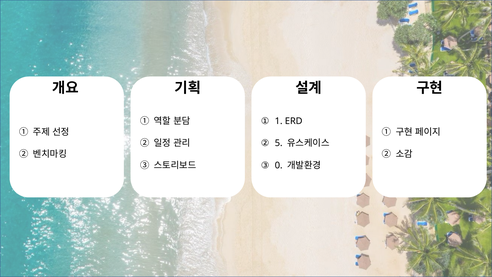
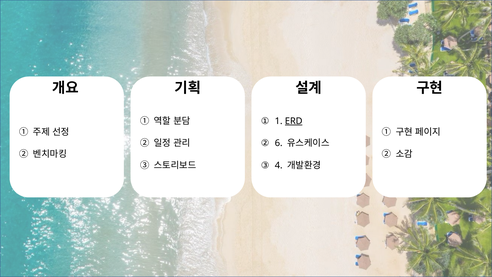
ERD underline: none -> present (294, 121)
5: 5 -> 6 (279, 143)
0: 0 -> 4 (279, 165)
